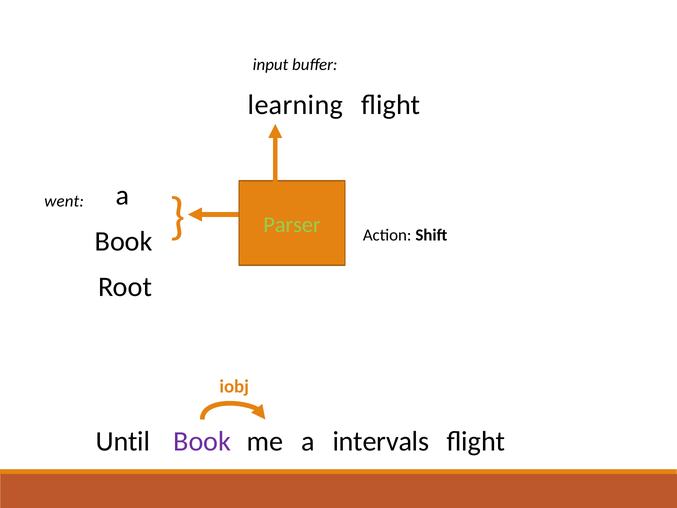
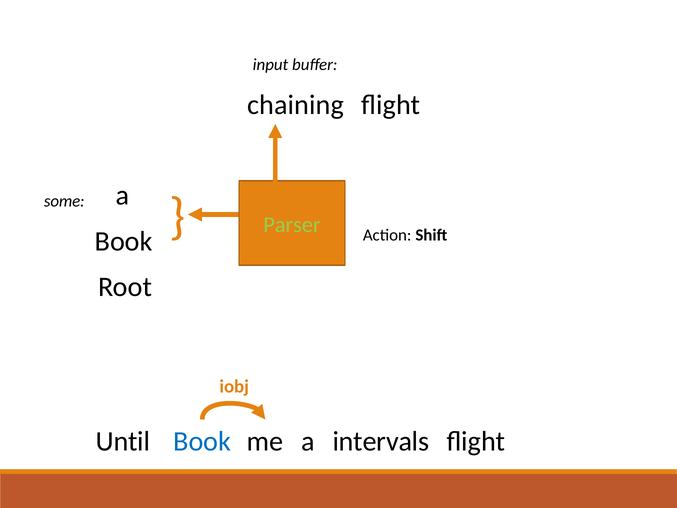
learning: learning -> chaining (296, 105)
went: went -> some (64, 201)
Book colour: purple -> blue (202, 441)
